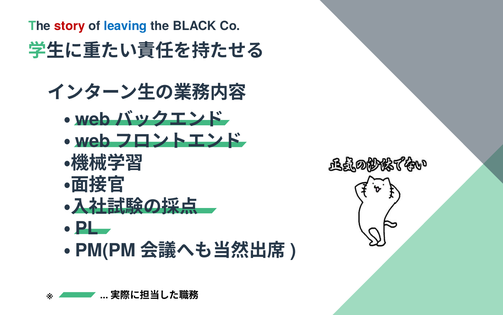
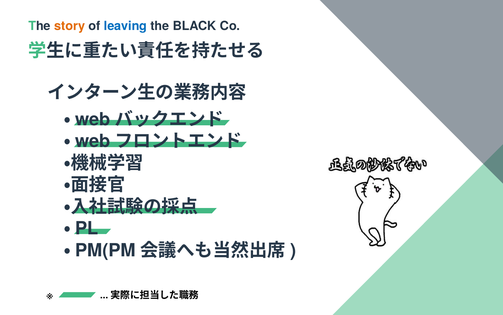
story colour: red -> orange (70, 26)
